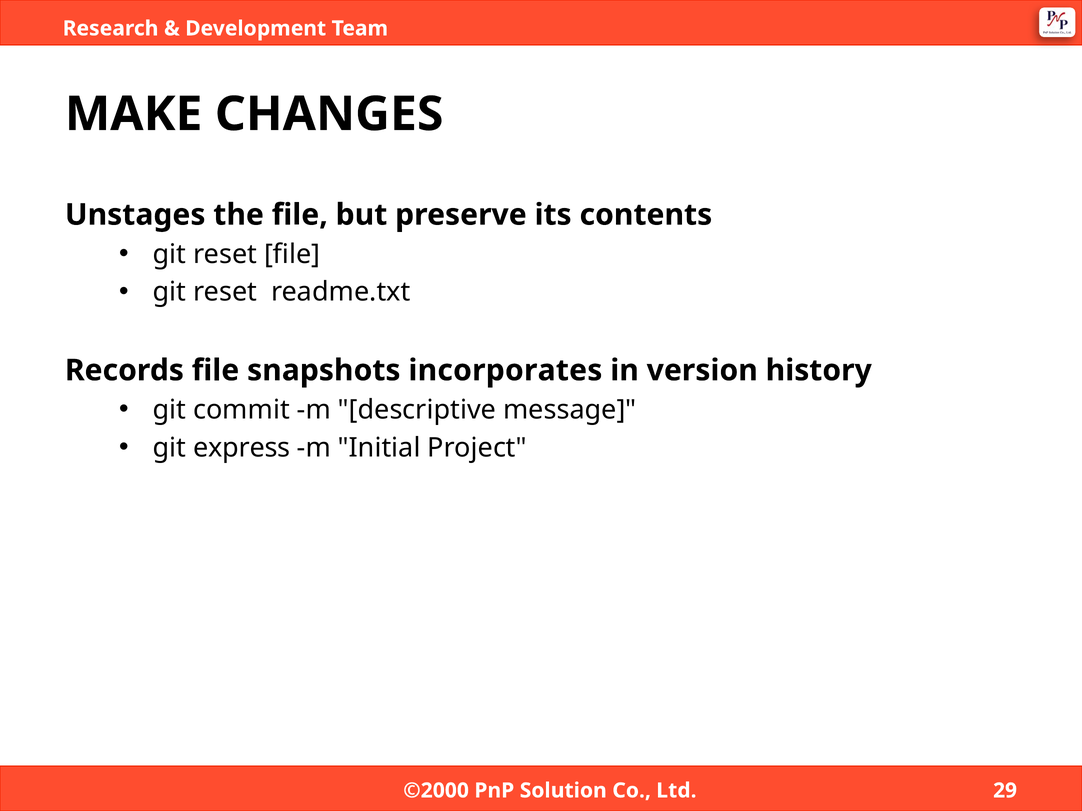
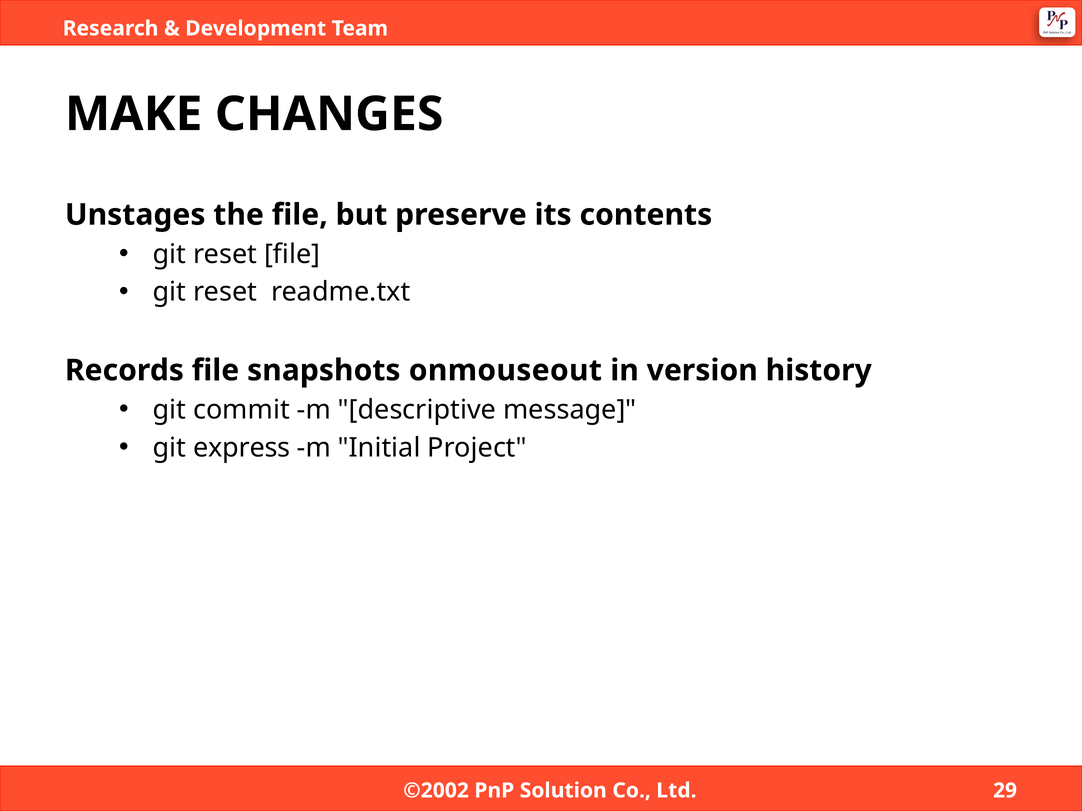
incorporates: incorporates -> onmouseout (505, 371)
©2000: ©2000 -> ©2002 (436, 791)
